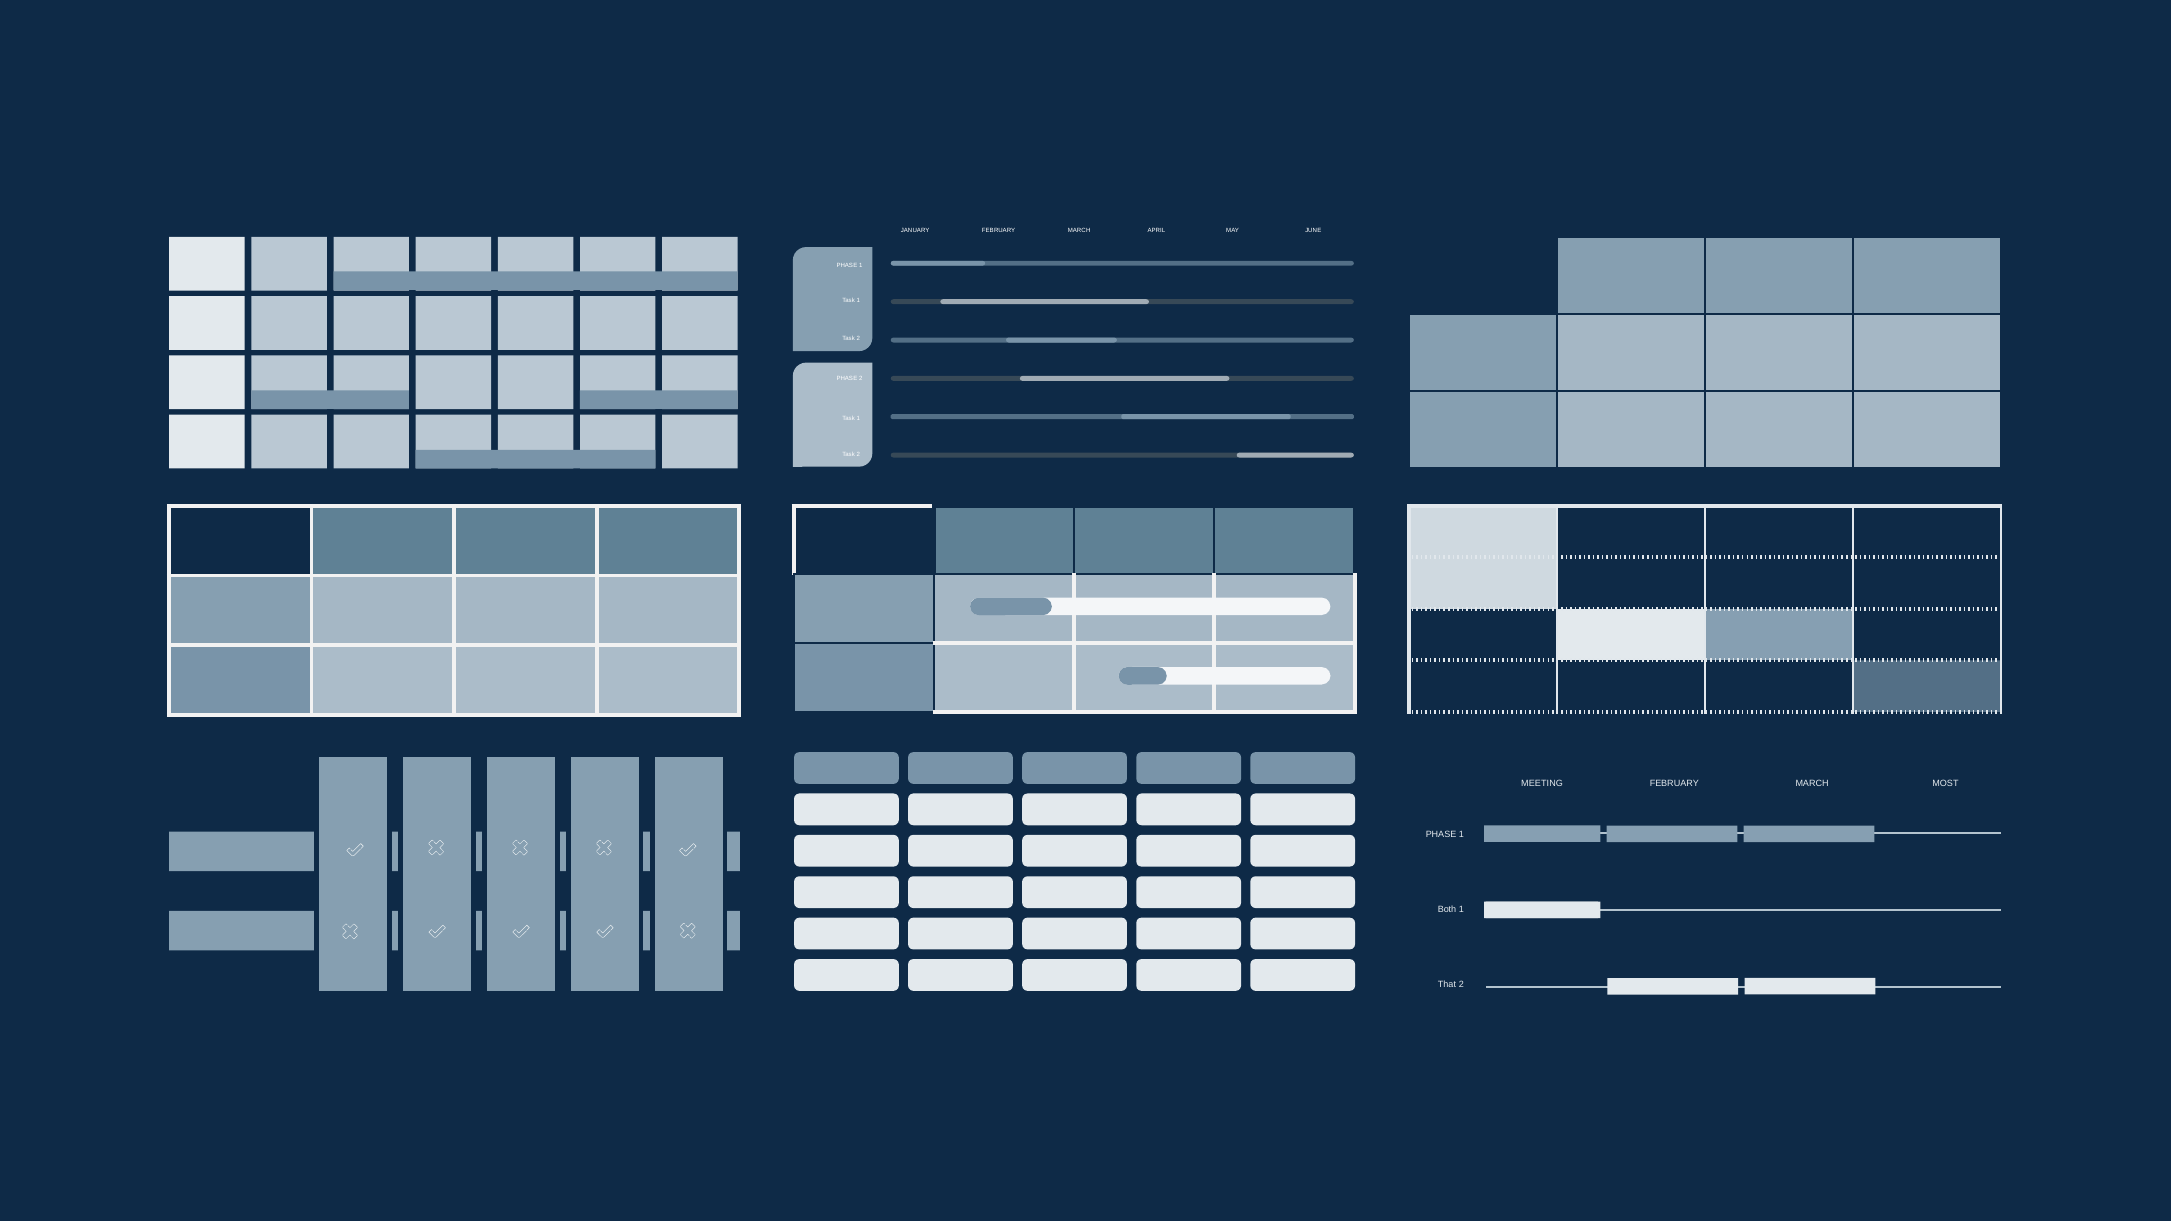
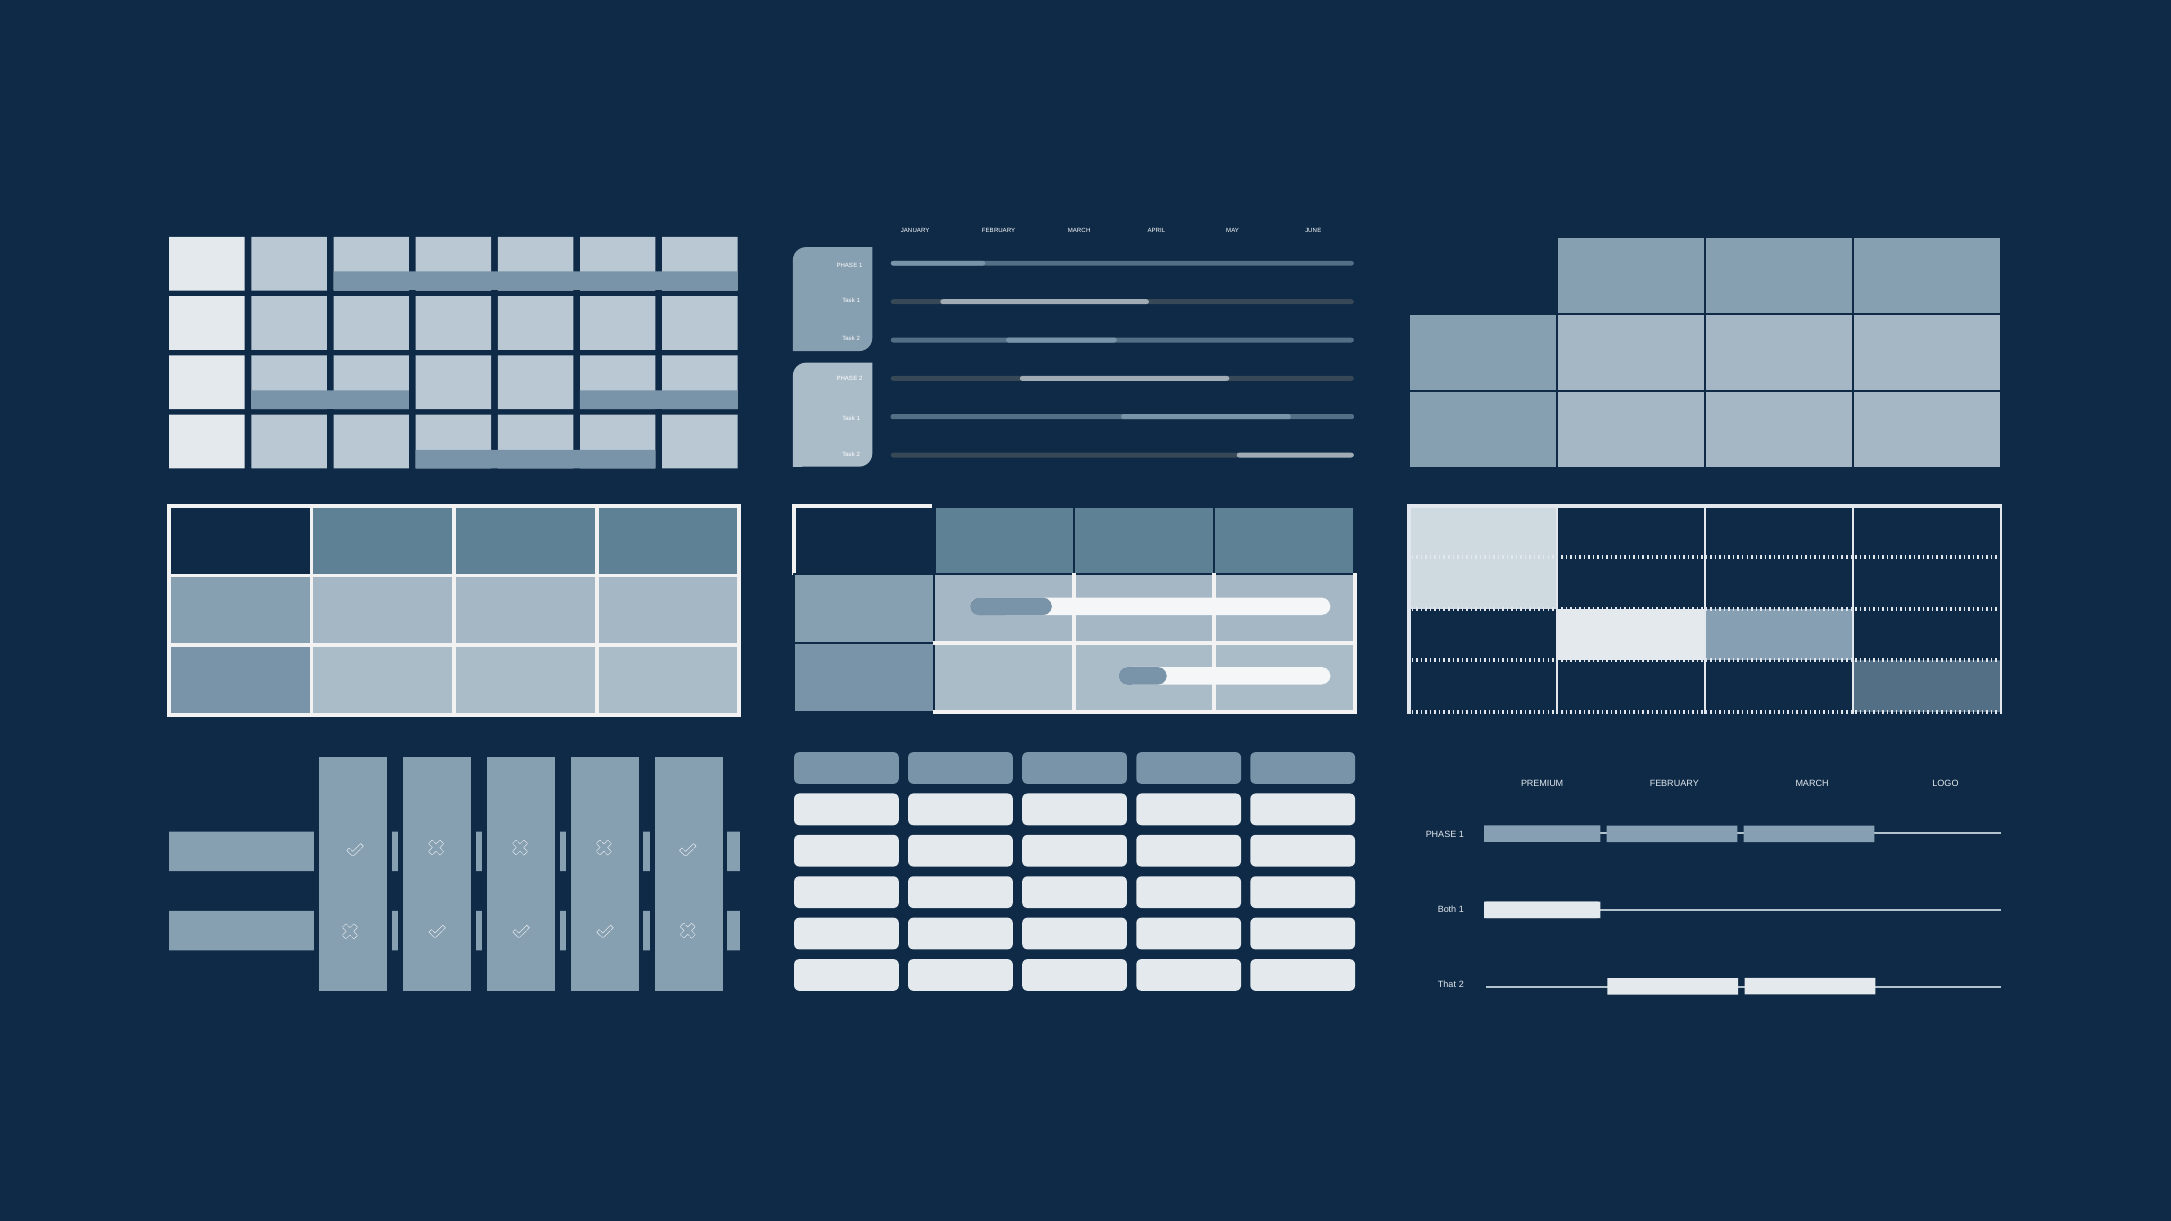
MEETING: MEETING -> PREMIUM (1542, 784)
MOST: MOST -> LOGO (1945, 784)
